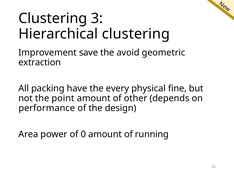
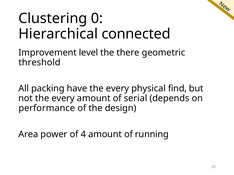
3: 3 -> 0 (97, 18)
Hierarchical clustering: clustering -> connected (136, 34)
save: save -> level (89, 53)
avoid: avoid -> there (128, 53)
extraction: extraction -> threshold (40, 63)
fine: fine -> find (177, 89)
not the point: point -> every (63, 99)
other: other -> serial (136, 99)
0: 0 -> 4 (83, 135)
